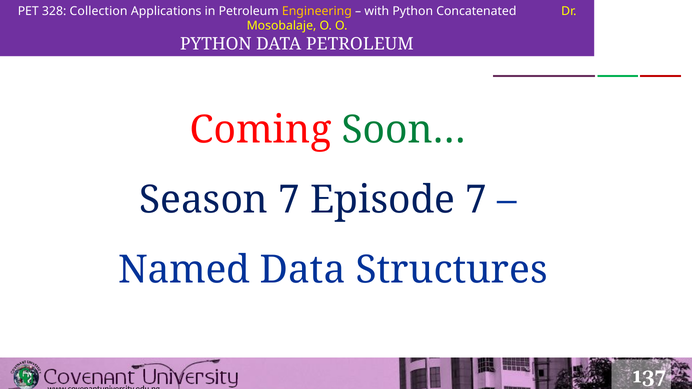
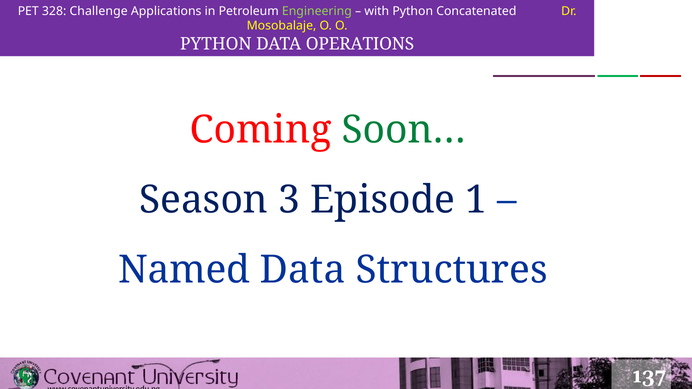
Collection: Collection -> Challenge (99, 11)
Engineering colour: yellow -> light green (317, 11)
DATA PETROLEUM: PETROLEUM -> OPERATIONS (360, 44)
Season 7: 7 -> 3 (289, 200)
Episode 7: 7 -> 1 (476, 200)
